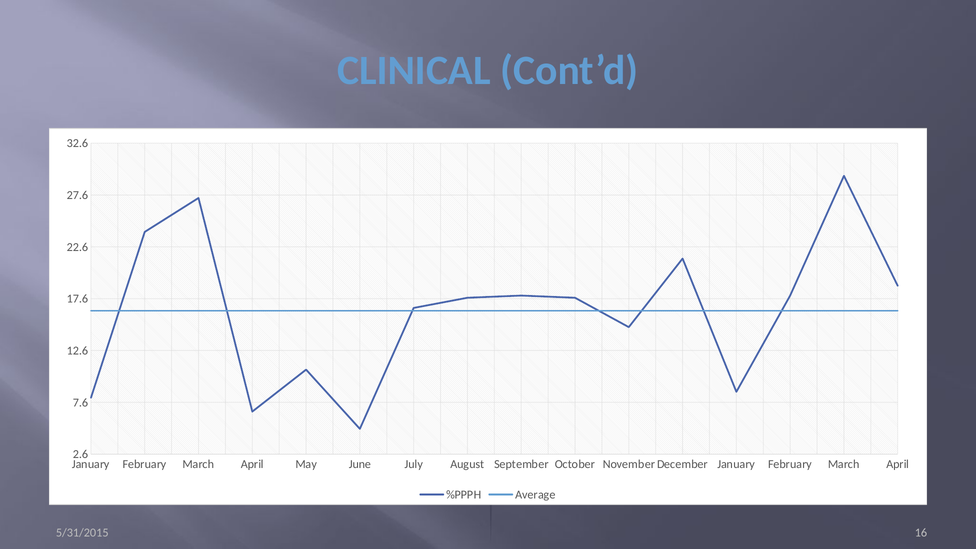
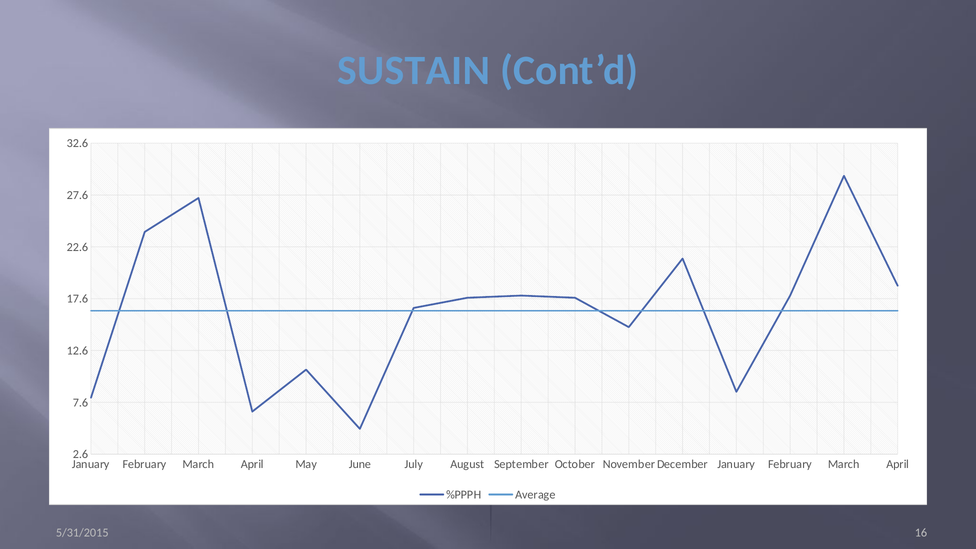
CLINICAL: CLINICAL -> SUSTAIN (414, 71)
